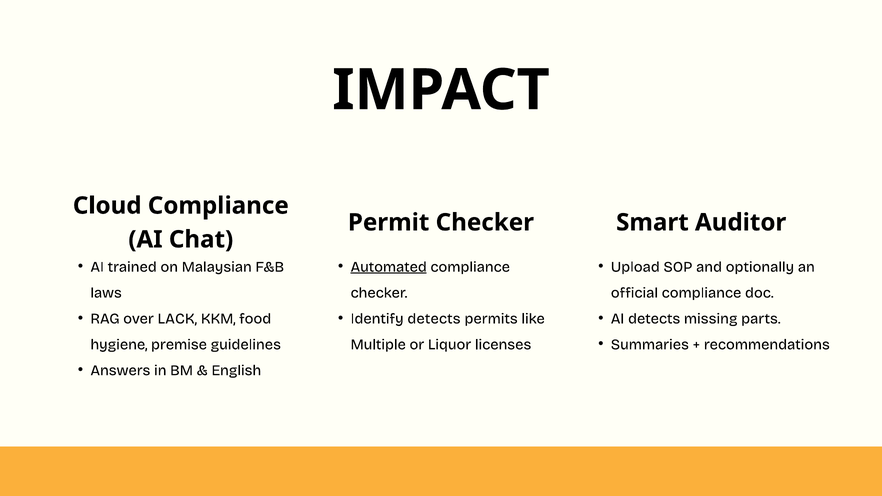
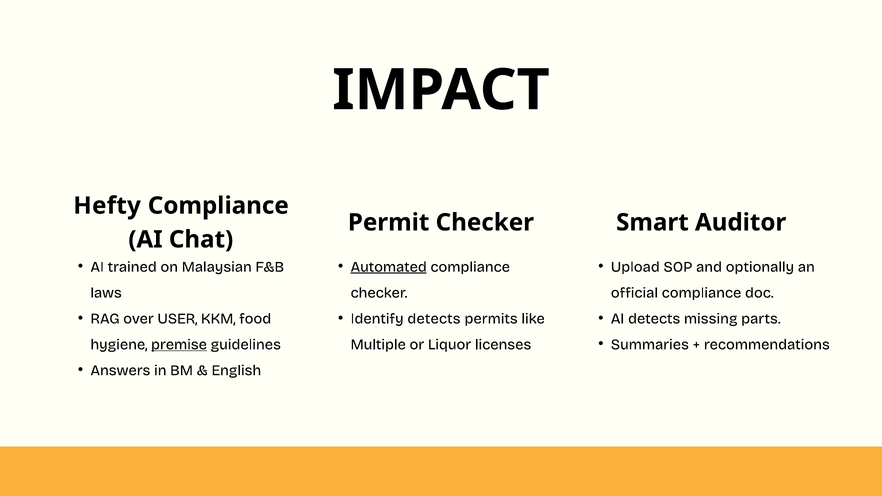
Cloud: Cloud -> Hefty (107, 206)
LACK: LACK -> USER (177, 319)
premise underline: none -> present (179, 345)
